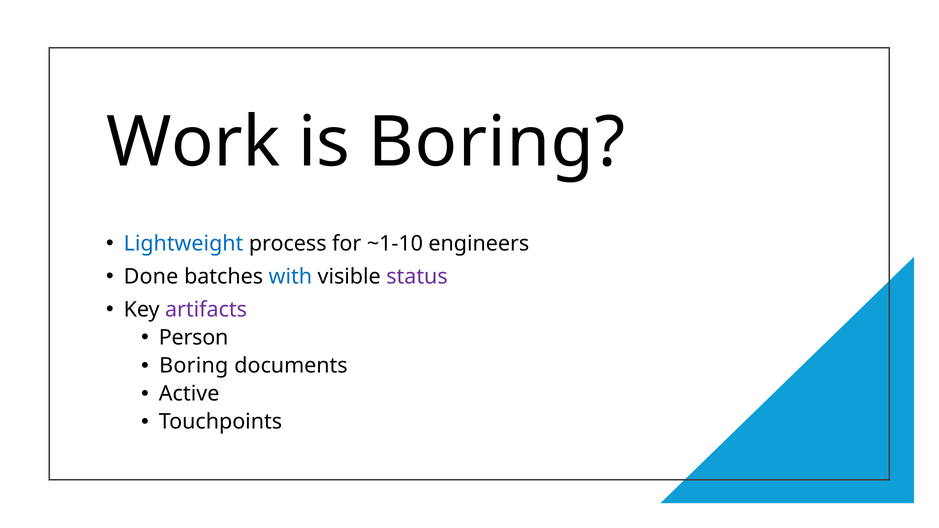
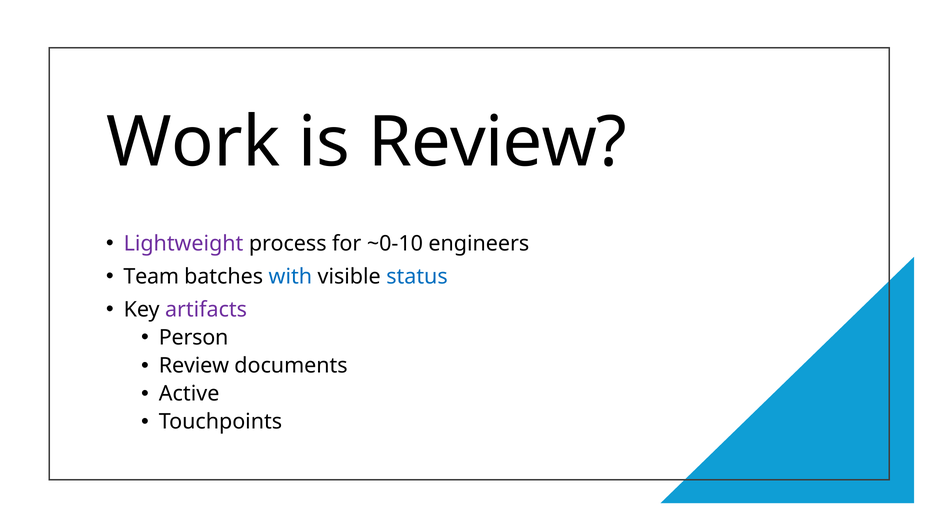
is Boring: Boring -> Review (498, 143)
Lightweight colour: blue -> purple (184, 244)
~1-10: ~1-10 -> ~0-10 (395, 244)
Done: Done -> Team (151, 277)
status colour: purple -> blue (417, 277)
Boring: Boring -> Review (194, 366)
